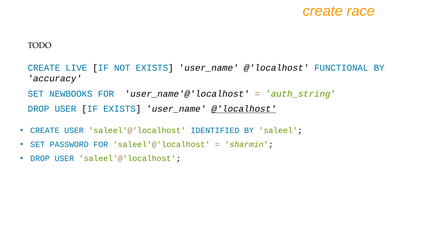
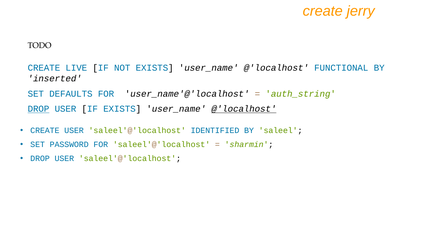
race: race -> jerry (361, 11)
accuracy: accuracy -> inserted (55, 79)
NEWBOOKS: NEWBOOKS -> DEFAULTS (71, 94)
DROP underline: none -> present (38, 109)
